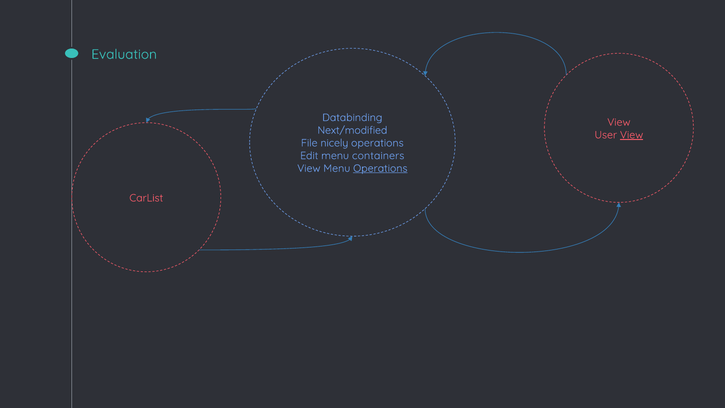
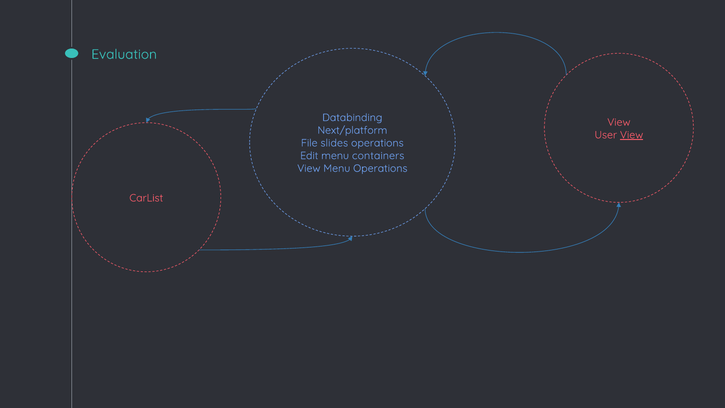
Next/modified: Next/modified -> Next/platform (352, 130)
nicely: nicely -> slides (334, 143)
Operations underline: present -> none (380, 168)
